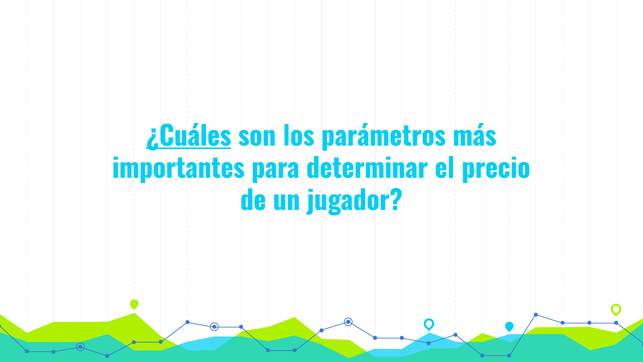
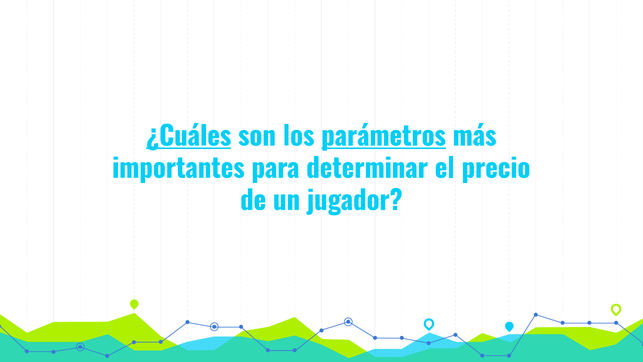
parámetros underline: none -> present (384, 137)
